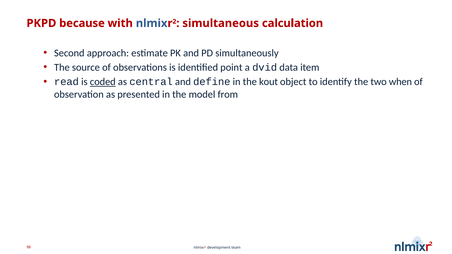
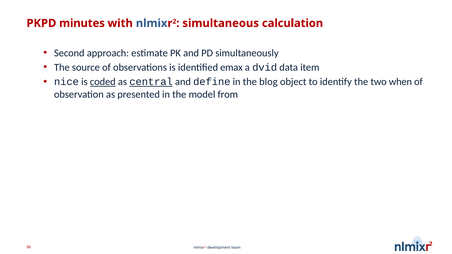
because: because -> minutes (82, 23)
point: point -> emax (231, 67)
read: read -> nice (66, 82)
central underline: none -> present (151, 82)
kout: kout -> blog (268, 82)
